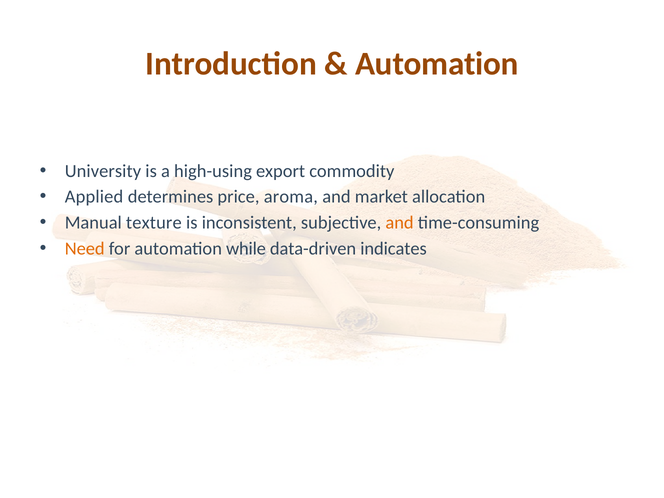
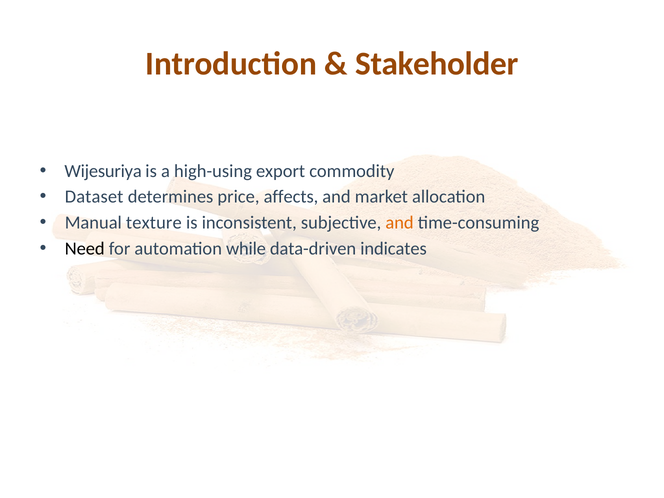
Automation: Automation -> Stakeholder (437, 64)
University: University -> Wijesuriya (103, 171)
Applied: Applied -> Dataset (94, 197)
aroma: aroma -> affects (291, 197)
Need colour: orange -> black (85, 248)
